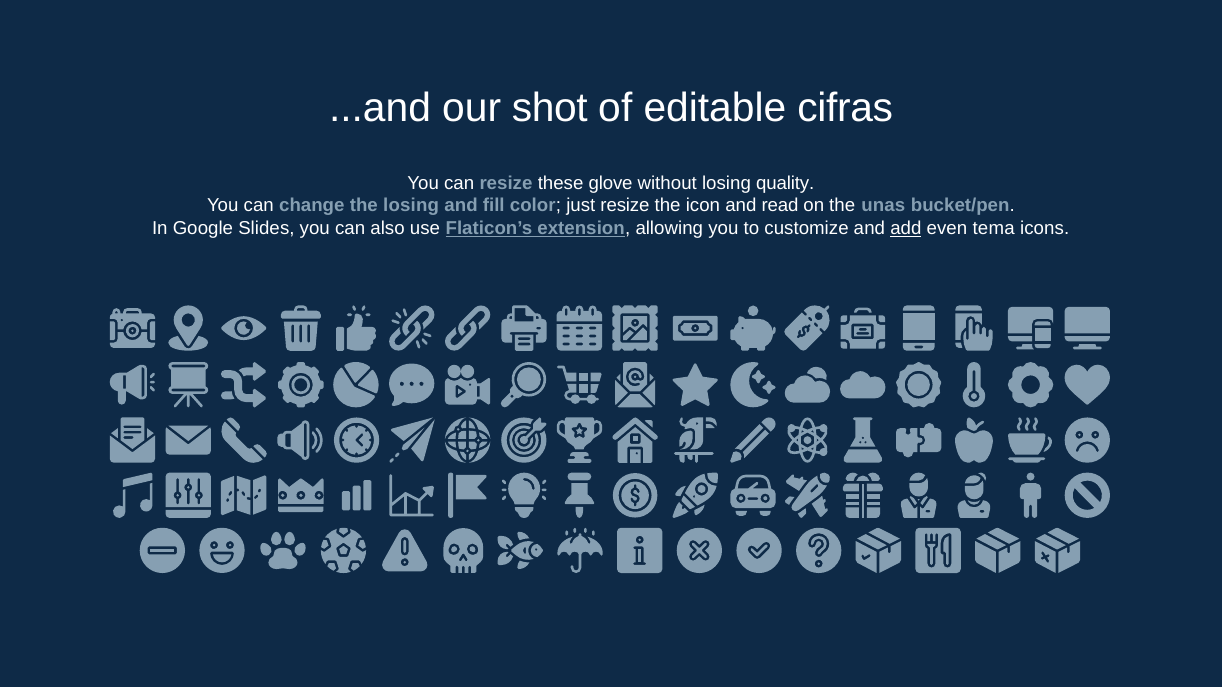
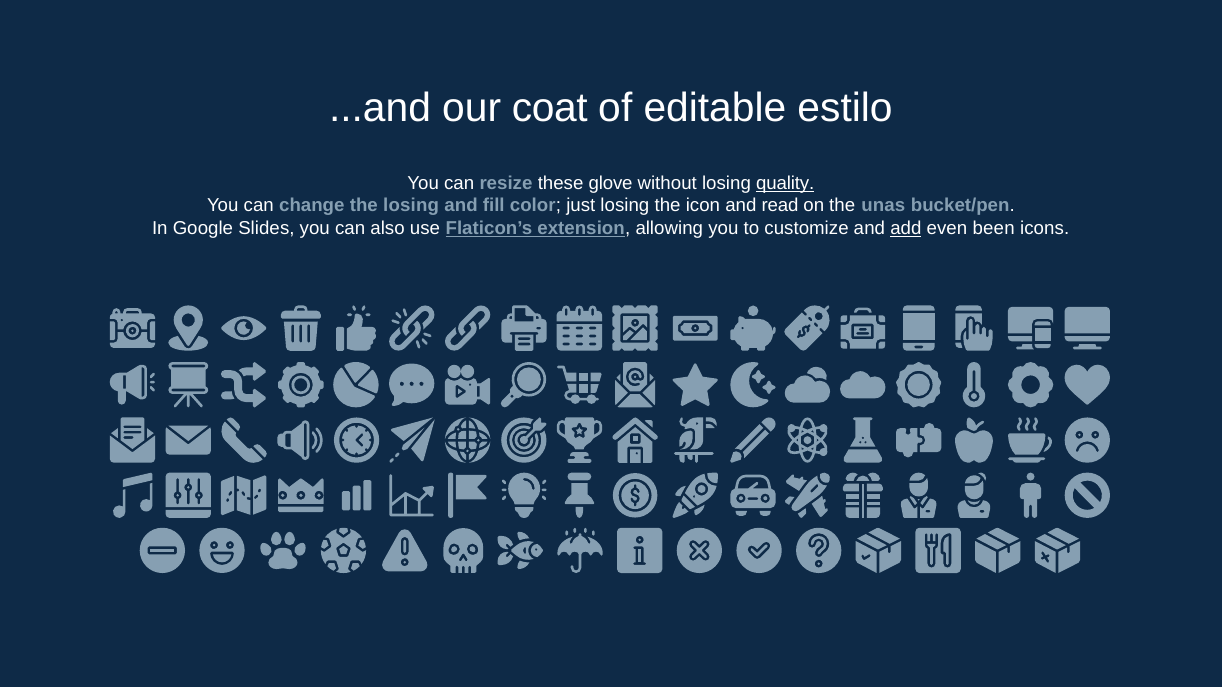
shot: shot -> coat (550, 108)
cifras: cifras -> estilo (845, 108)
quality underline: none -> present (785, 183)
just resize: resize -> losing (625, 206)
tema: tema -> been (994, 228)
